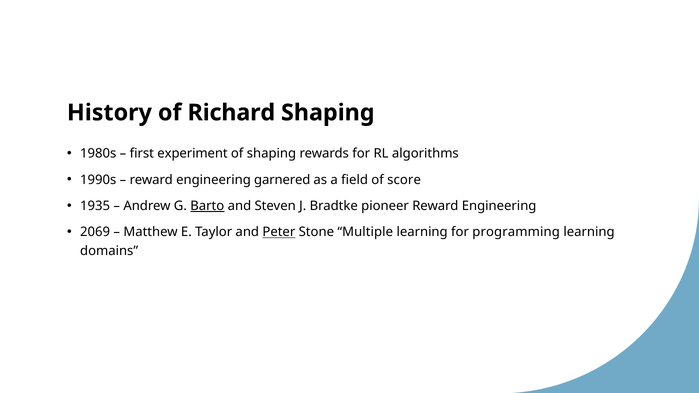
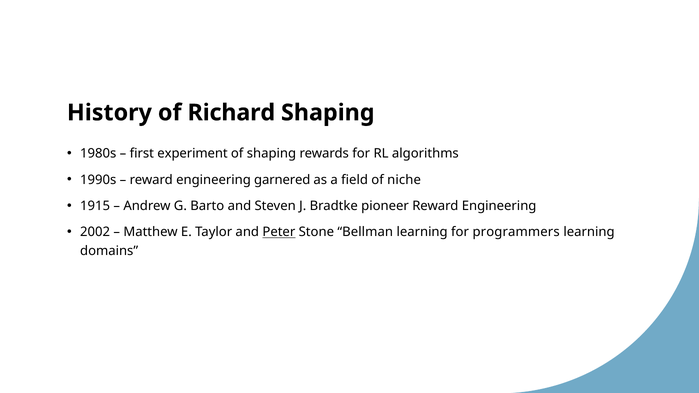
score: score -> niche (404, 180)
1935: 1935 -> 1915 (95, 206)
Barto underline: present -> none (207, 206)
2069: 2069 -> 2002 (95, 232)
Multiple: Multiple -> Bellman (365, 232)
programming: programming -> programmers (516, 232)
